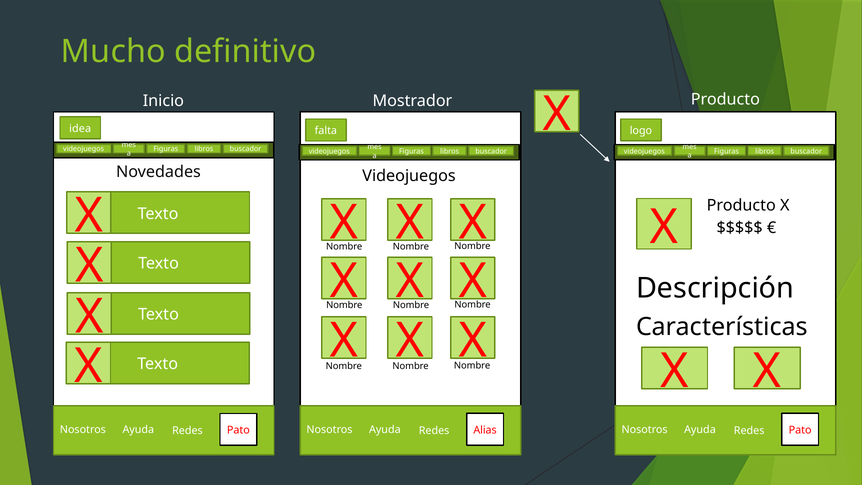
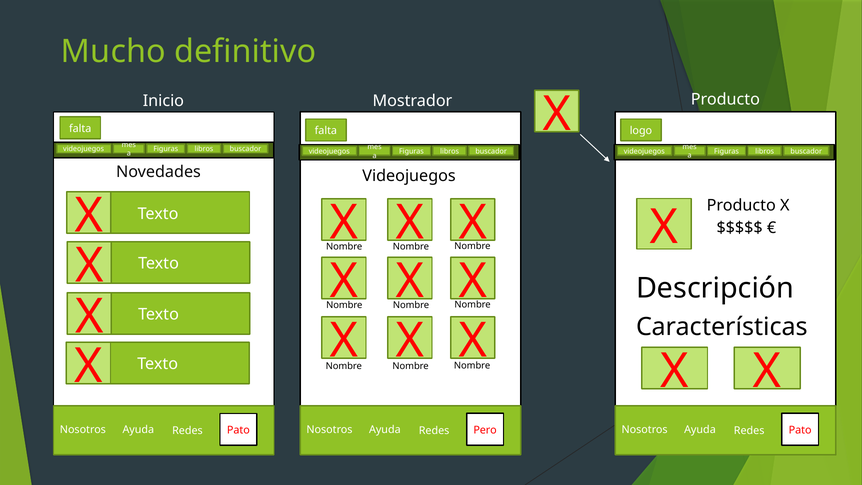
idea: idea -> falta (80, 128)
Alias: Alias -> Pero (485, 430)
